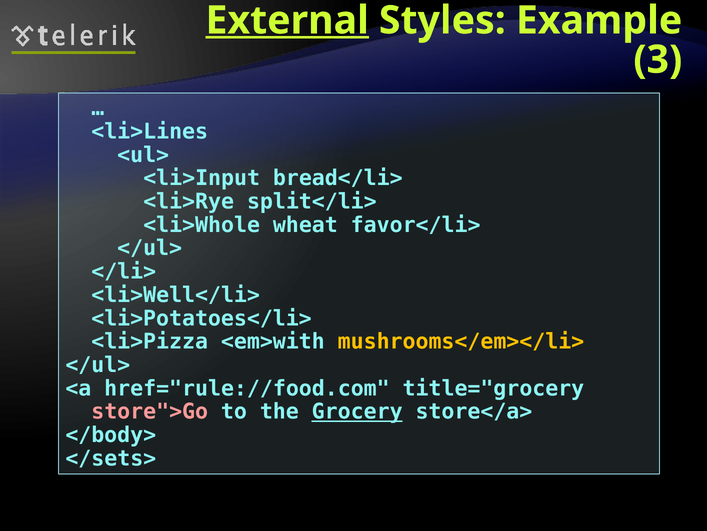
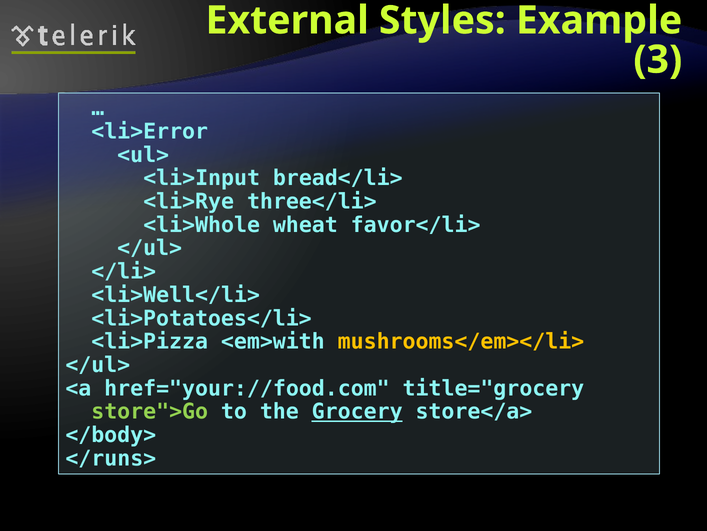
External underline: present -> none (287, 20)
<li>Lines: <li>Lines -> <li>Error (150, 131)
split</li>: split</li> -> three</li> (312, 201)
href="rule://food.com: href="rule://food.com -> href="your://food.com (247, 388)
store">Go colour: pink -> light green (150, 411)
</sets>: </sets> -> </runs> (111, 458)
